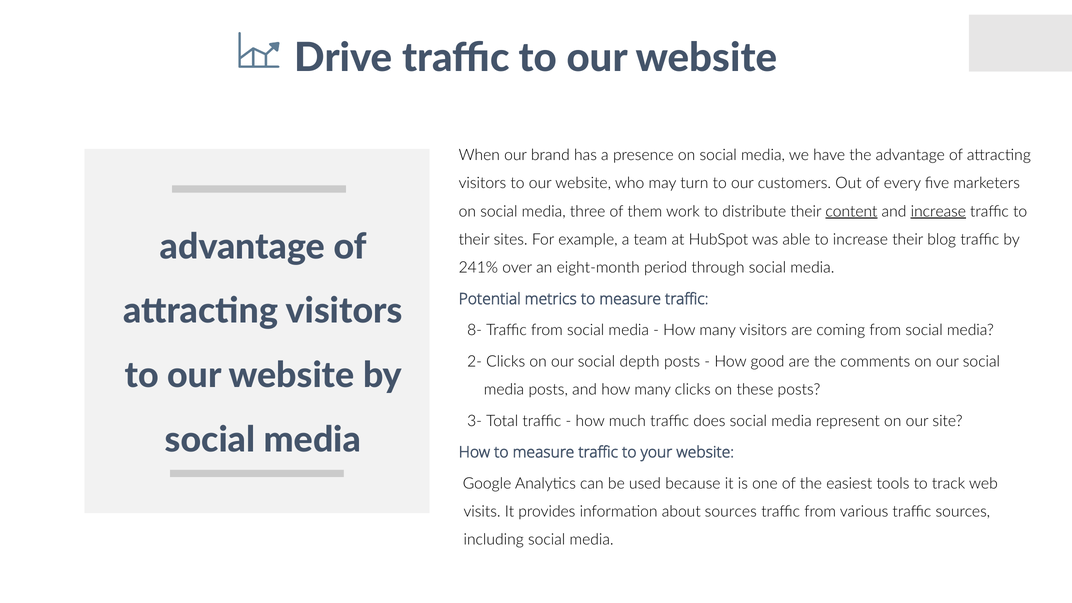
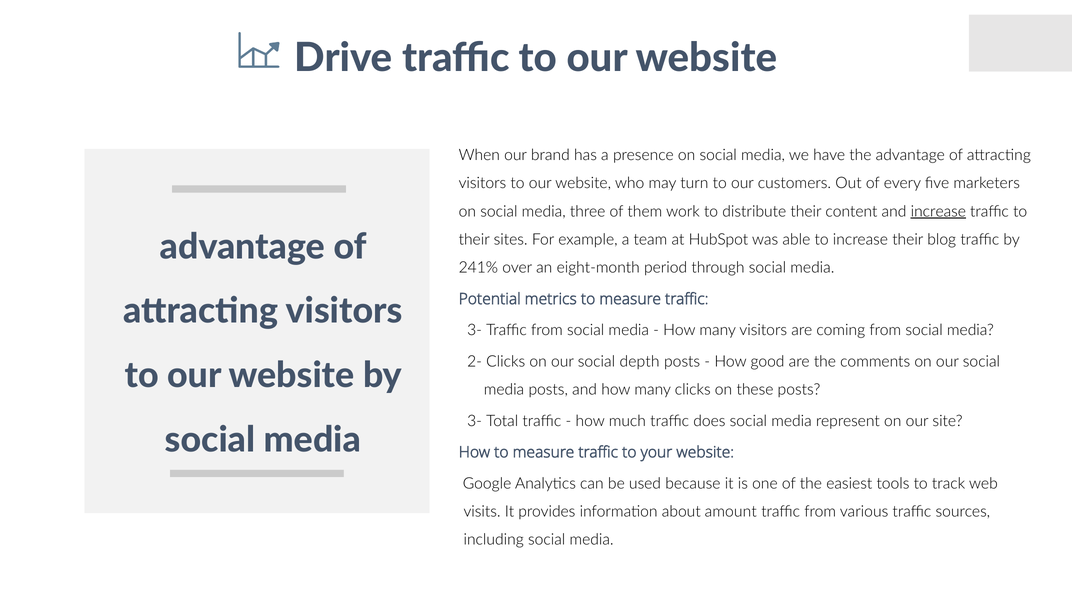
content underline: present -> none (851, 211)
8-: 8- -> 3- (475, 330)
about sources: sources -> amount (731, 512)
